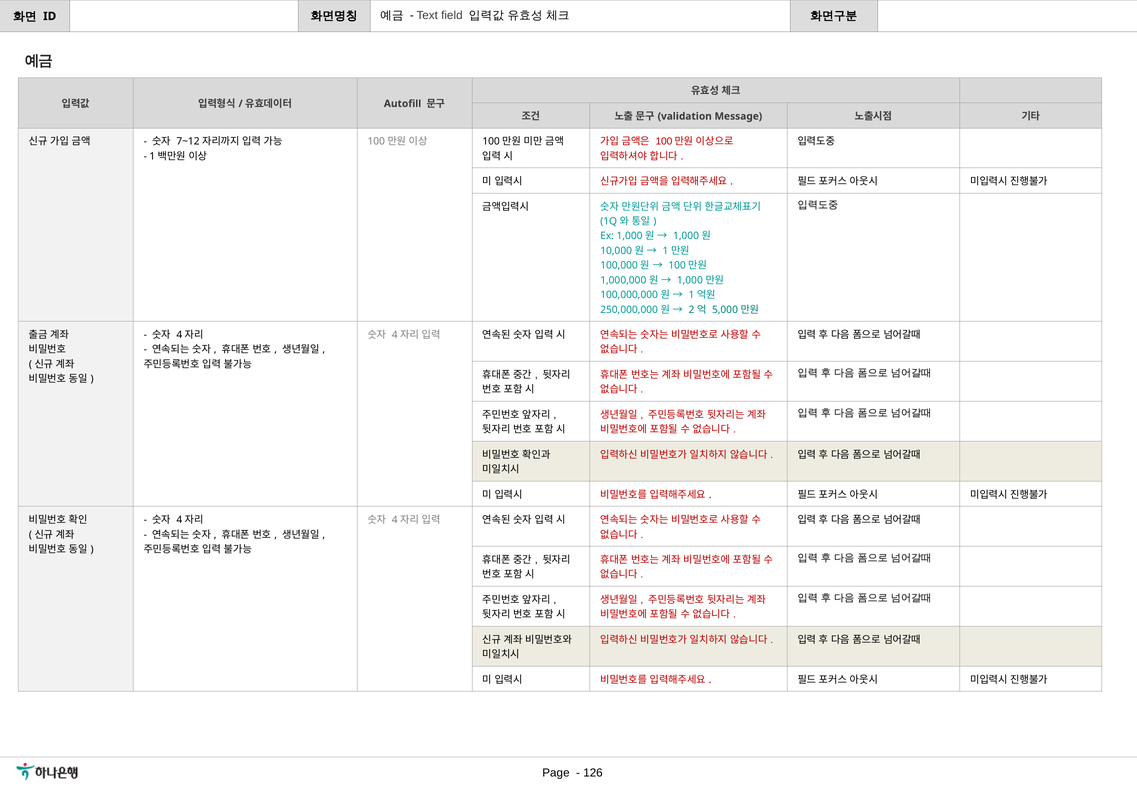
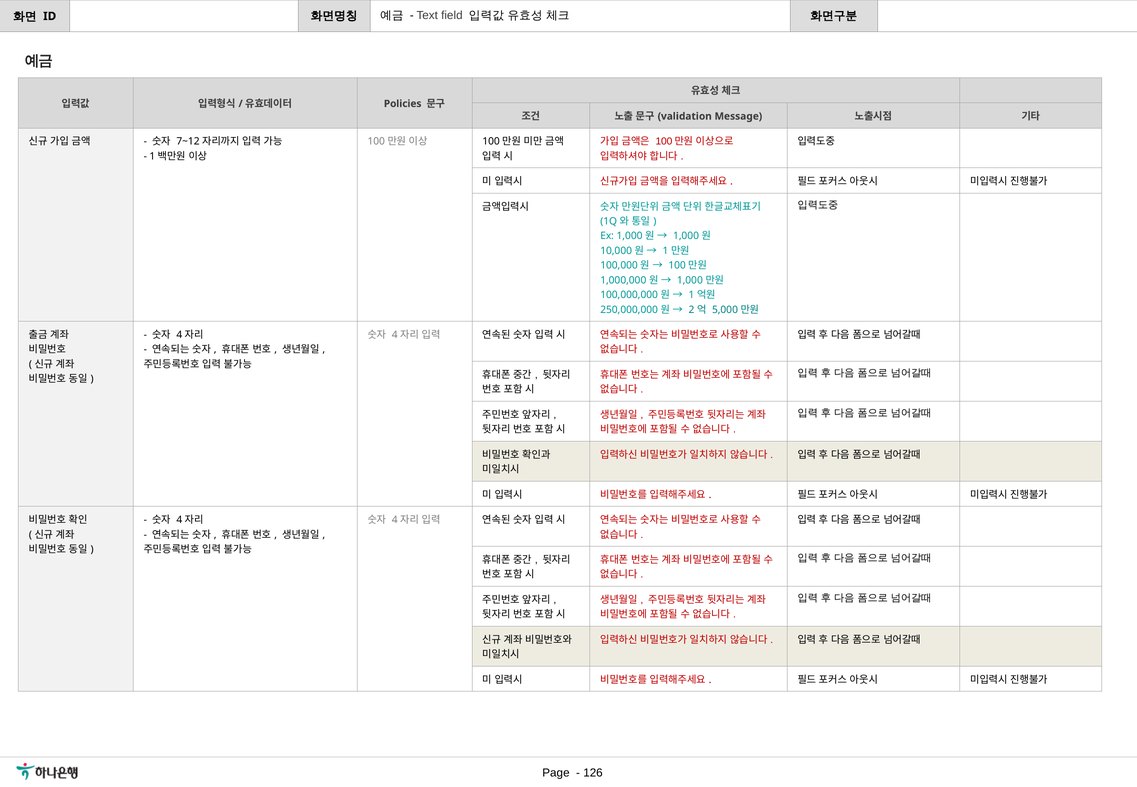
Autofill: Autofill -> Policies (403, 104)
